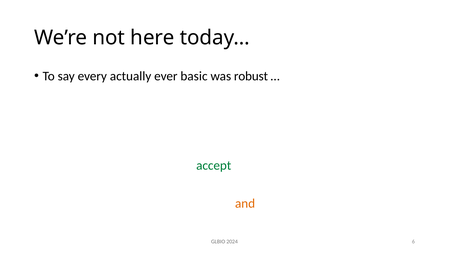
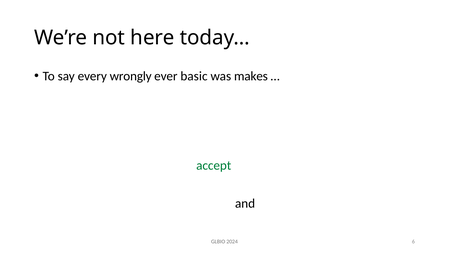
actually: actually -> wrongly (131, 76)
robust: robust -> makes (251, 76)
and colour: orange -> black (245, 203)
